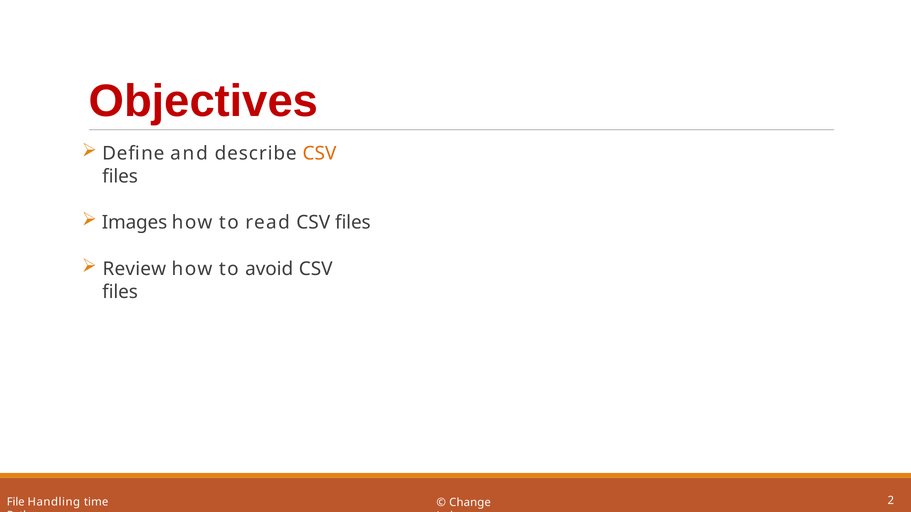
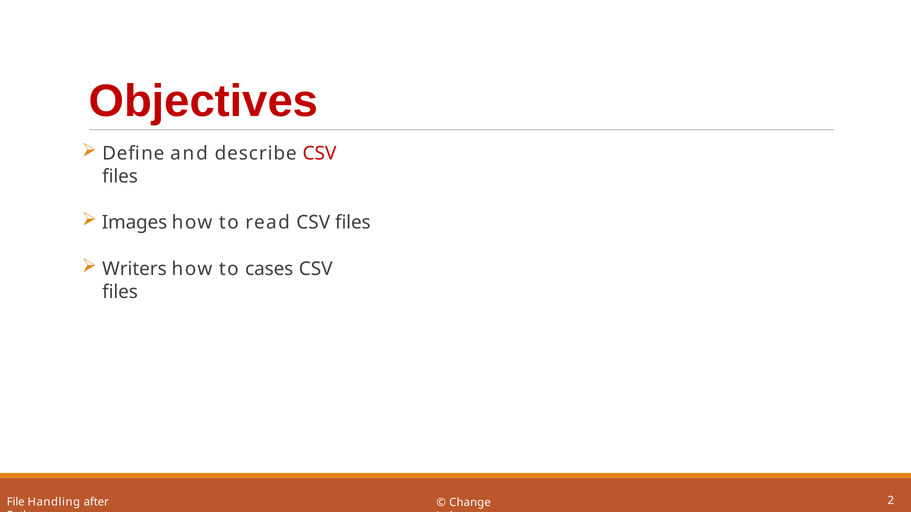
CSV colour: orange -> red (320, 154)
Review: Review -> Writers (134, 269)
avoid: avoid -> cases (269, 269)
time: time -> after (96, 503)
